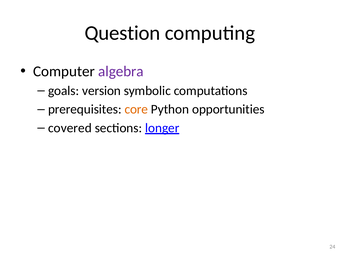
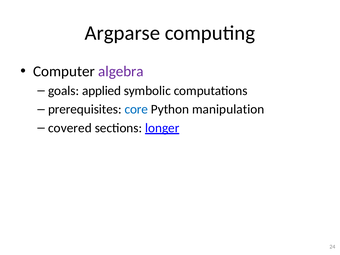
Question: Question -> Argparse (122, 33)
version: version -> applied (102, 91)
core colour: orange -> blue (136, 109)
opportunities: opportunities -> manipulation (228, 109)
